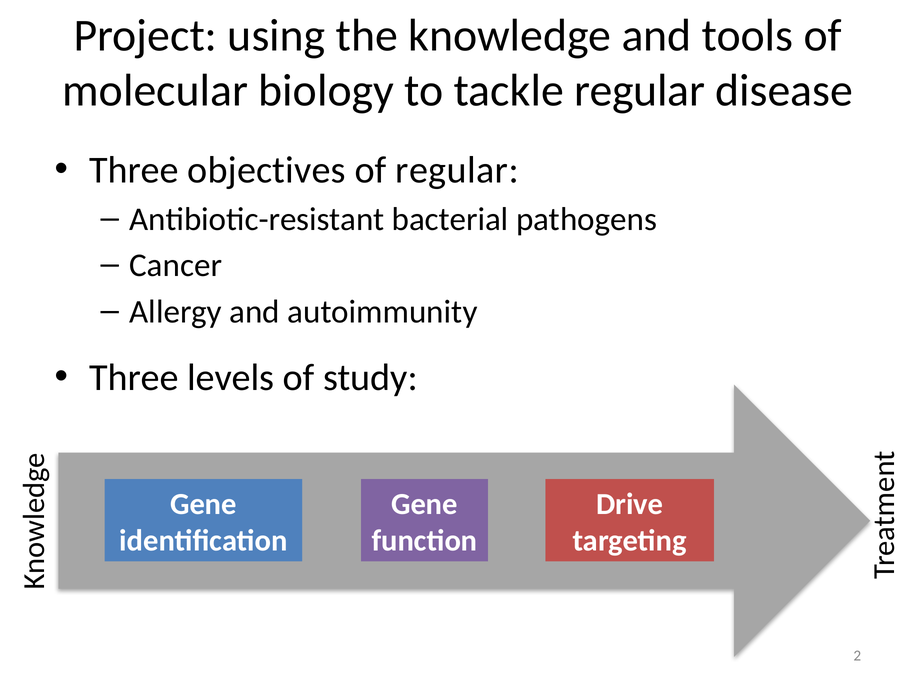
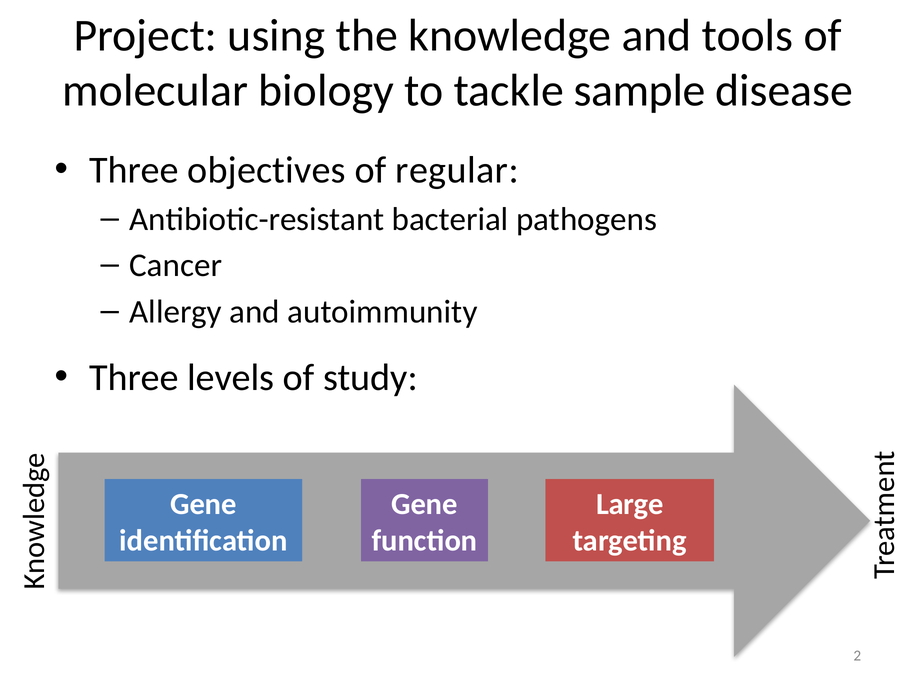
tackle regular: regular -> sample (640, 91)
Drive: Drive -> Large (630, 504)
